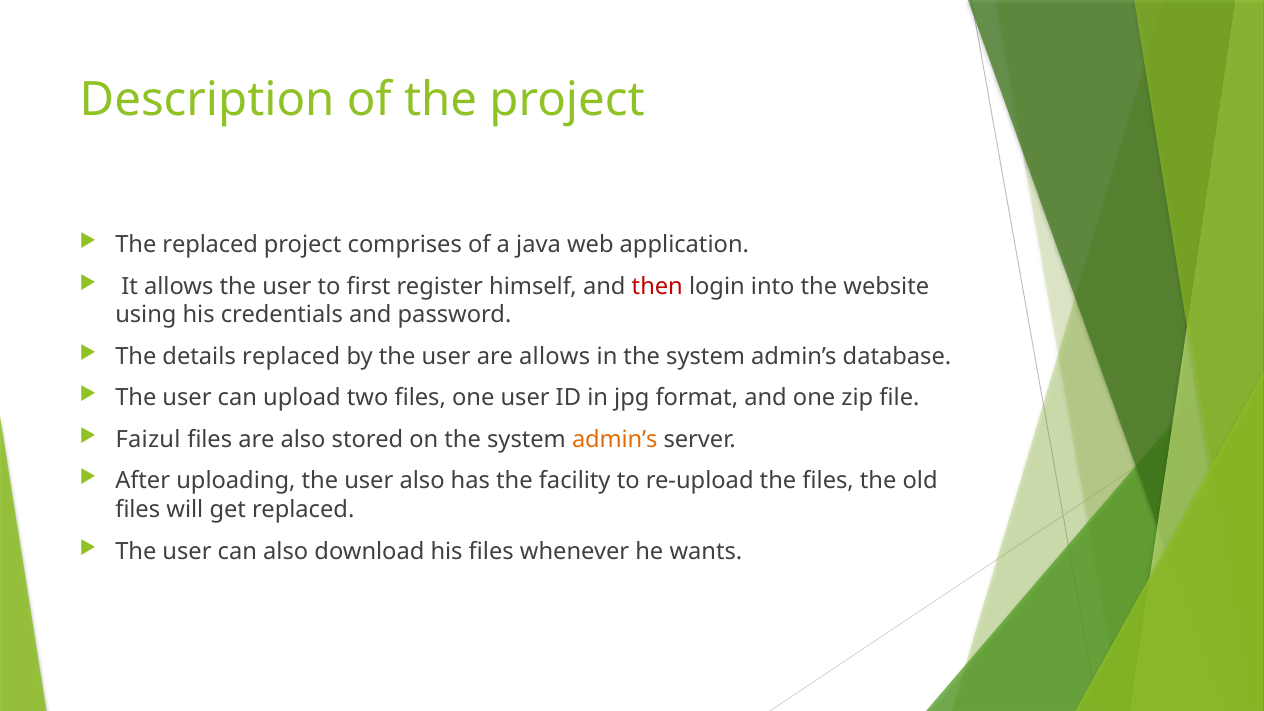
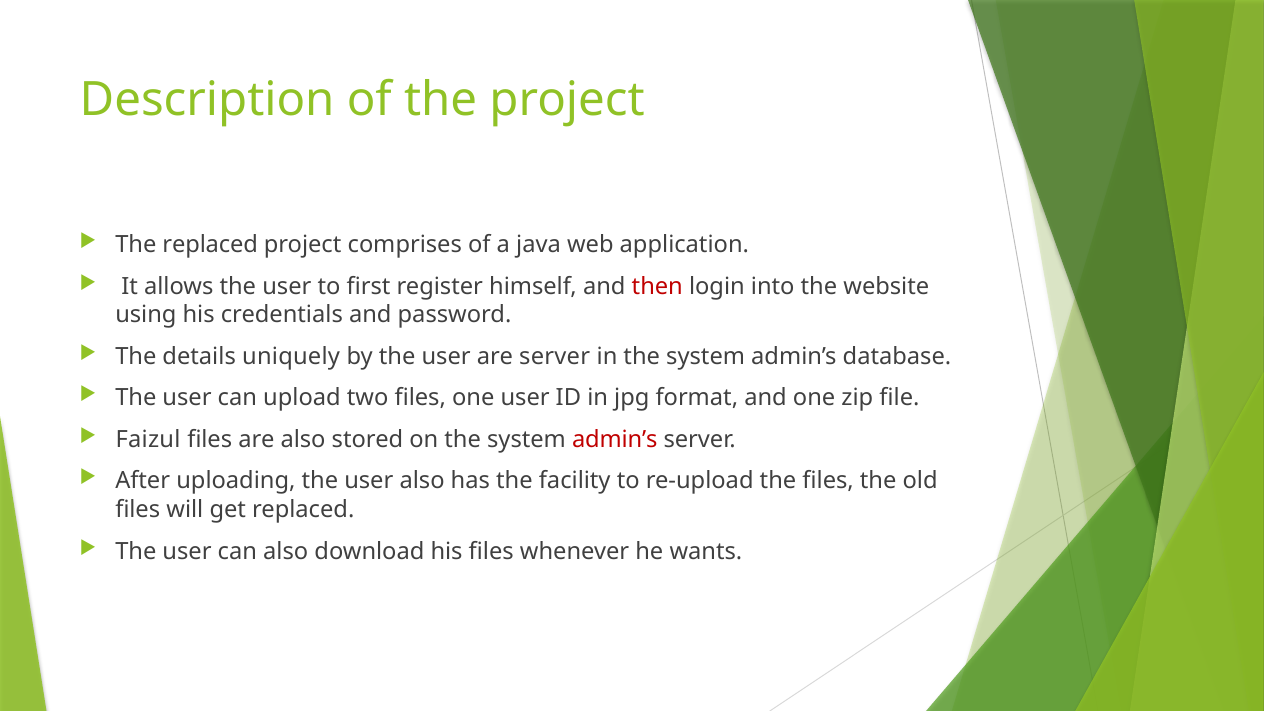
details replaced: replaced -> uniquely (291, 356)
are allows: allows -> server (555, 356)
admin’s colour: orange -> red (615, 440)
